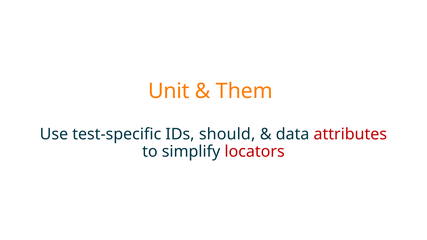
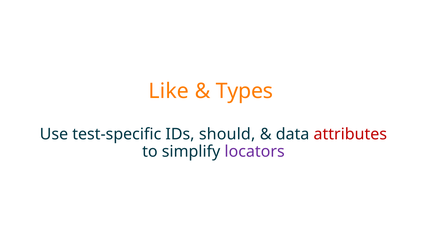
Unit: Unit -> Like (169, 91)
Them: Them -> Types (244, 91)
locators colour: red -> purple (255, 152)
